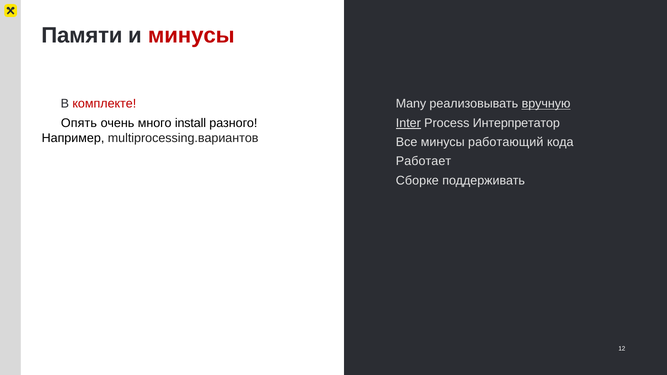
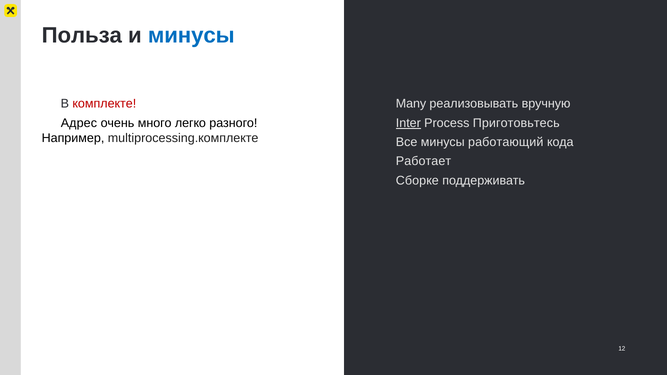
Памяти: Памяти -> Польза (82, 35)
минусы colour: red -> blue (191, 35)
вручную underline: present -> none (546, 104)
Опять: Опять -> Адрес (79, 123)
install: install -> легко (190, 123)
Интерпретатор: Интерпретатор -> Приготовьтесь (516, 123)
multiprocessing.вариантов: multiprocessing.вариантов -> multiprocessing.комплекте (183, 138)
